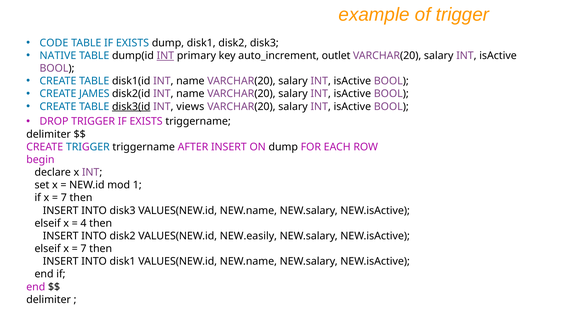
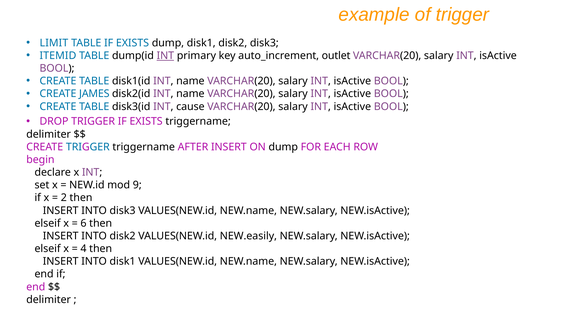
CODE: CODE -> LIMIT (54, 43)
NATIVE: NATIVE -> ITEMID (58, 55)
disk3(id underline: present -> none (131, 106)
views: views -> cause (190, 106)
1: 1 -> 9 (137, 185)
7: 7 -> 2 (64, 197)
4: 4 -> 6 (83, 223)
7: 7 -> 4 (83, 248)
